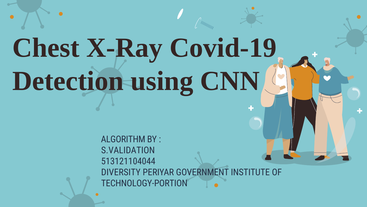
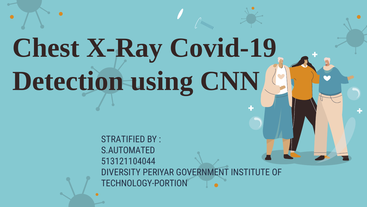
ALGORITHM: ALGORITHM -> STRATIFIED (123, 139)
S.VALIDATION: S.VALIDATION -> S.AUTOMATED (128, 150)
